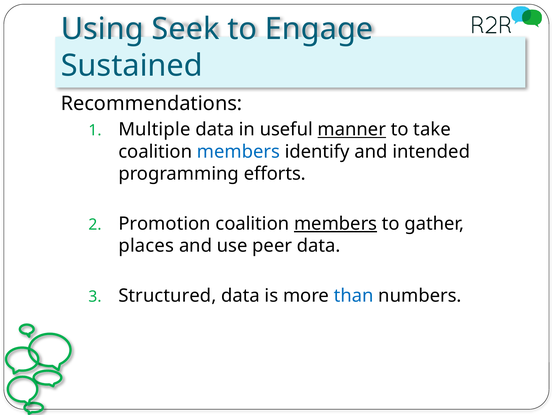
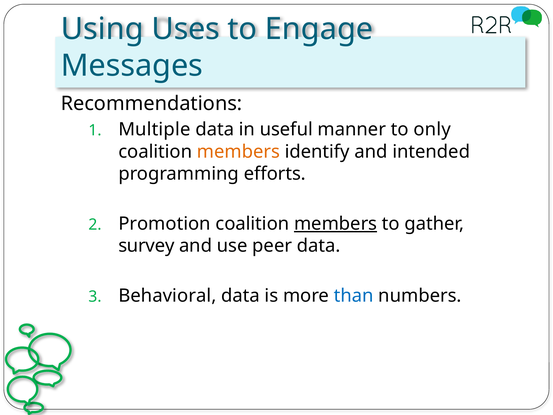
Seek: Seek -> Uses (186, 29)
Sustained: Sustained -> Messages (132, 66)
manner underline: present -> none (352, 129)
take: take -> only (432, 129)
members colour: blue -> orange (238, 152)
places: places -> survey (146, 246)
Structured: Structured -> Behavioral (167, 296)
